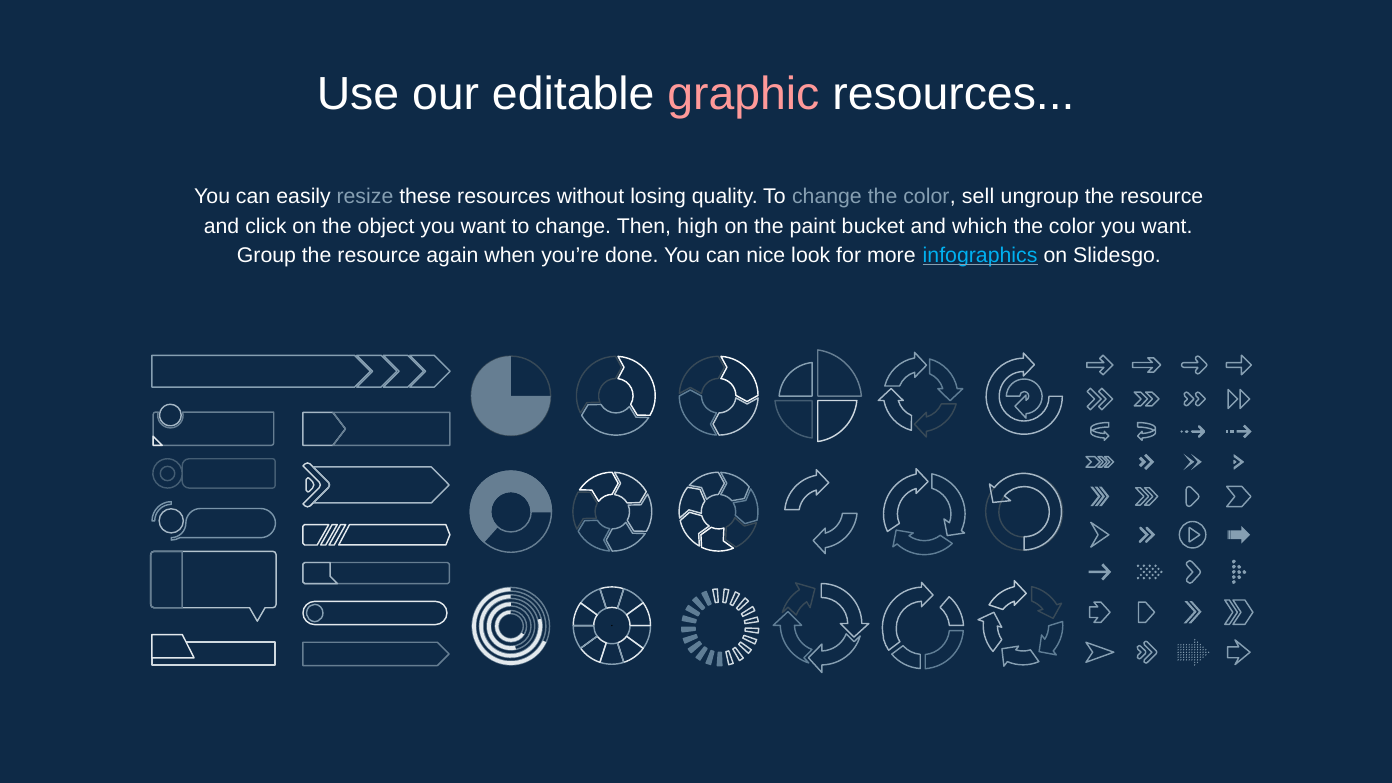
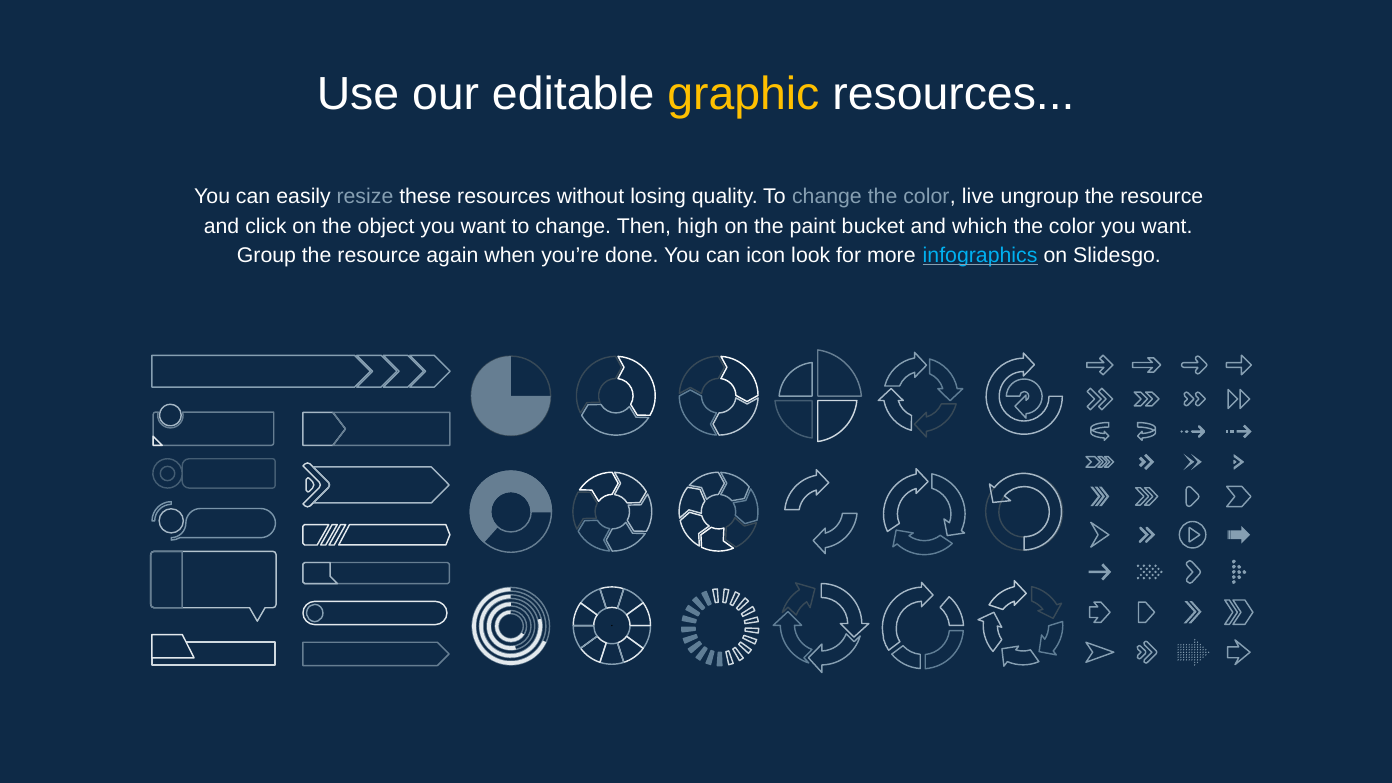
graphic colour: pink -> yellow (743, 94)
sell: sell -> live (978, 197)
nice: nice -> icon (766, 255)
